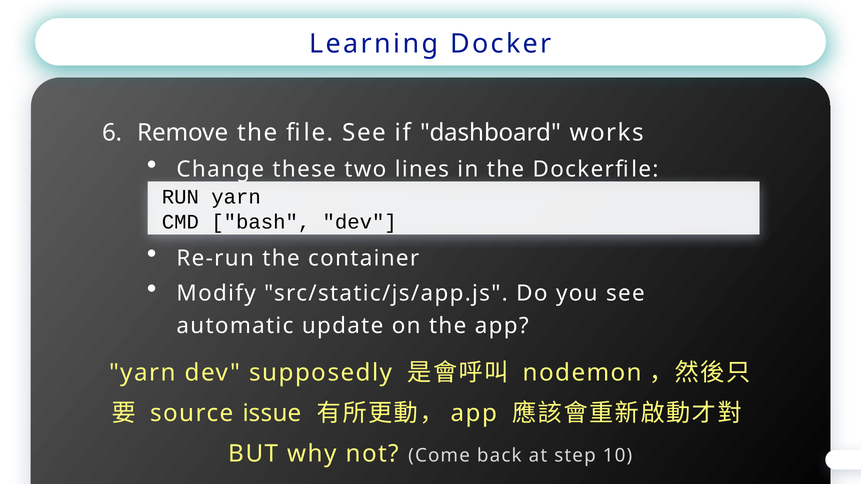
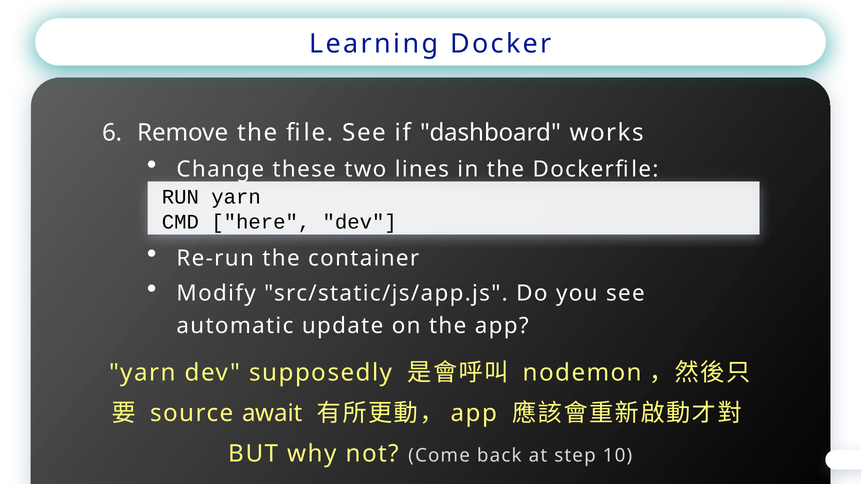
bash: bash -> here (261, 222)
issue: issue -> await (272, 414)
